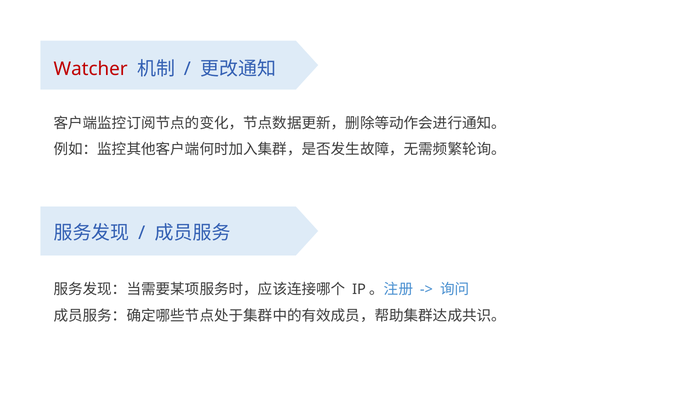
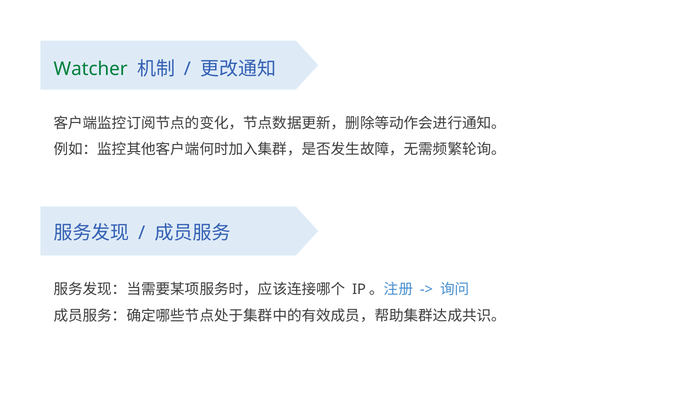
Watcher colour: red -> green (91, 69)
